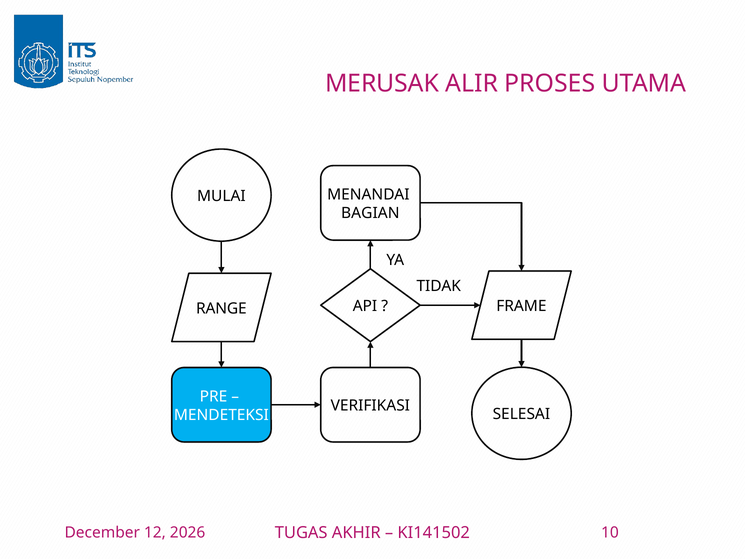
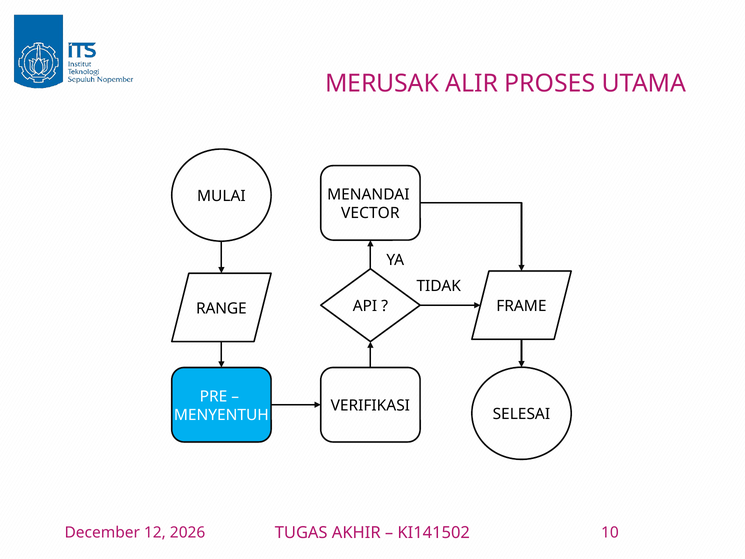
BAGIAN: BAGIAN -> VECTOR (370, 213)
MENDETEKSI: MENDETEKSI -> MENYENTUH (221, 415)
